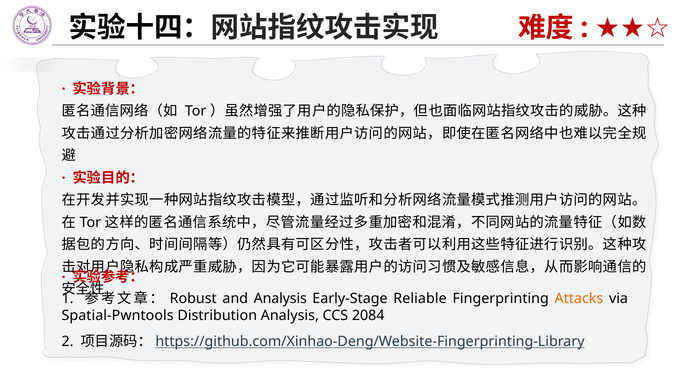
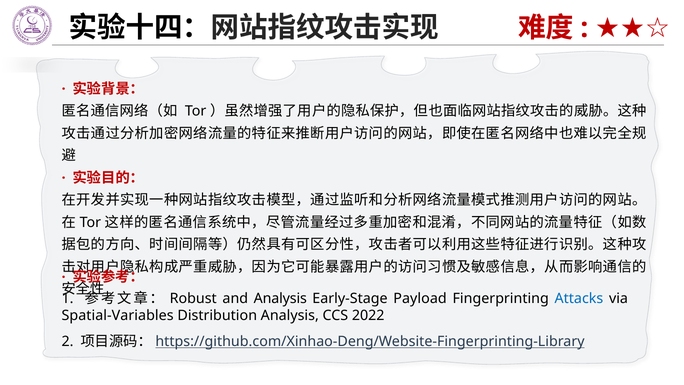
Reliable: Reliable -> Payload (420, 298)
Attacks colour: orange -> blue (579, 298)
Spatial-Pwntools: Spatial-Pwntools -> Spatial-Variables (118, 315)
2084: 2084 -> 2022 (368, 315)
